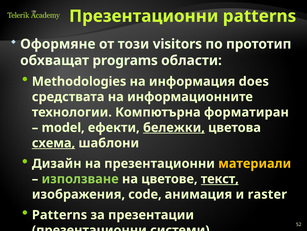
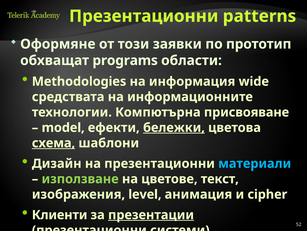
visitors: visitors -> заявки (177, 44)
does: does -> wide (254, 81)
форматиран: форматиран -> присвояване (247, 112)
материали colour: yellow -> light blue (255, 163)
текст underline: present -> none (220, 178)
code: code -> level (145, 194)
raster: raster -> cipher (267, 194)
Patterns: Patterns -> Клиенти (60, 214)
презентации underline: none -> present (151, 214)
